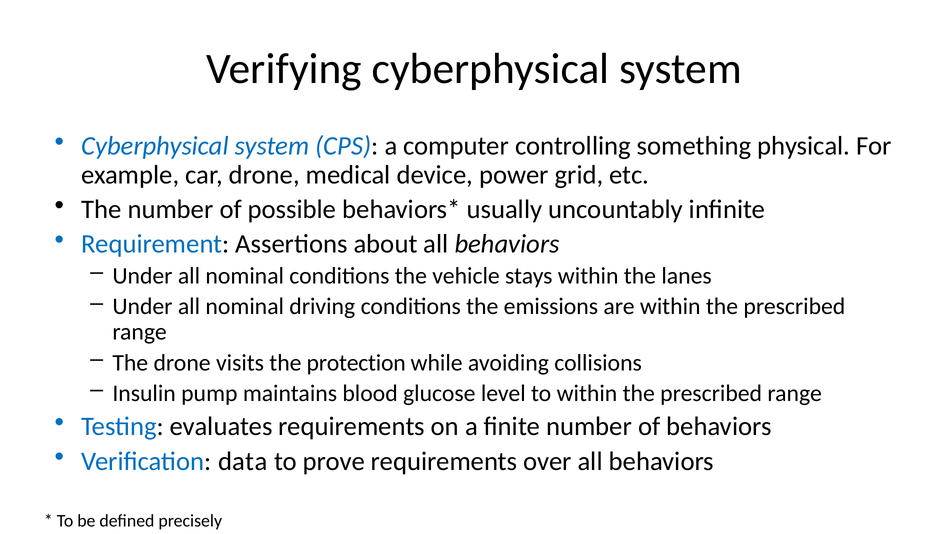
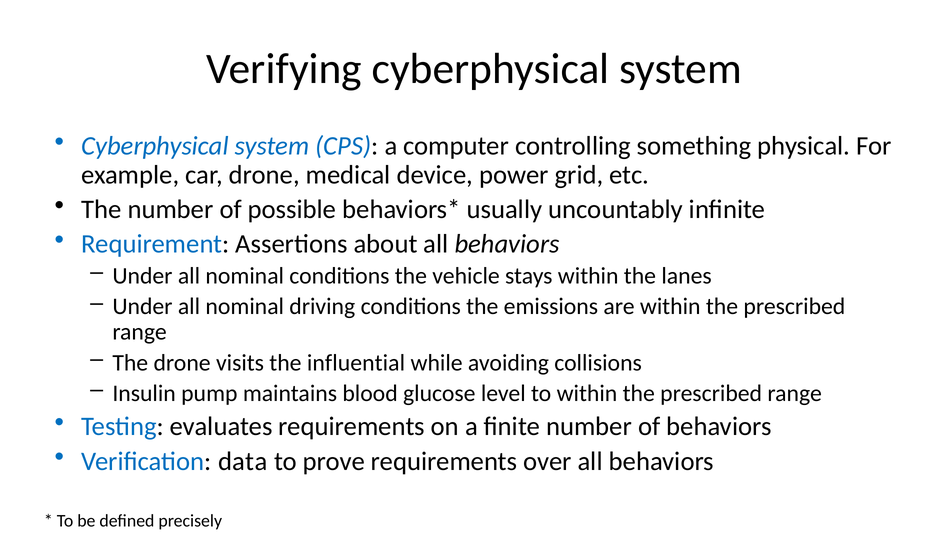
protection: protection -> influential (356, 363)
